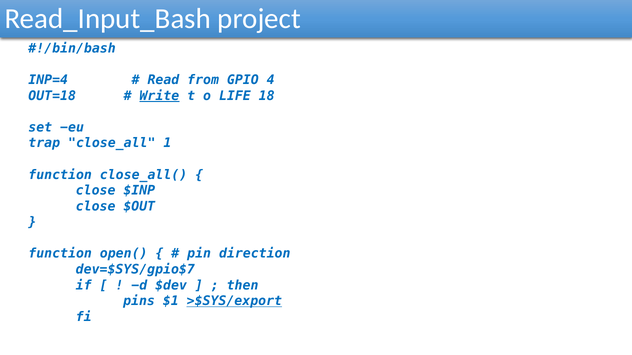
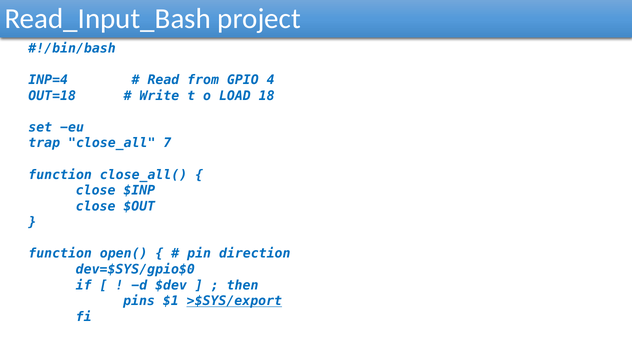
Write underline: present -> none (159, 96)
LIFE: LIFE -> LOAD (235, 96)
1: 1 -> 7 (167, 143)
dev=$SYS/gpio$7: dev=$SYS/gpio$7 -> dev=$SYS/gpio$0 (135, 270)
